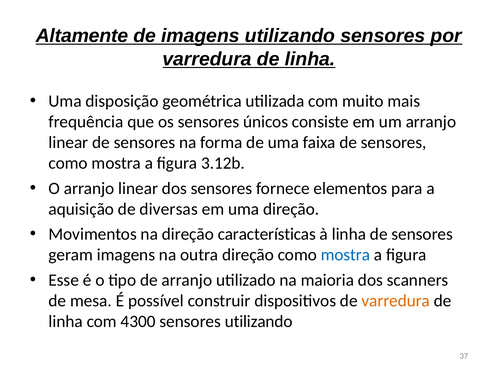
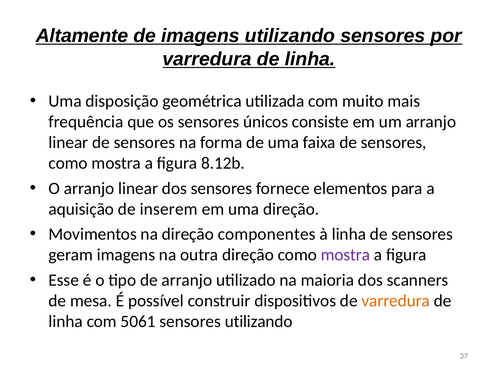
3.12b: 3.12b -> 8.12b (223, 163)
diversas: diversas -> inserem (169, 209)
características: características -> componentes (267, 235)
mostra colour: blue -> purple (345, 255)
4300: 4300 -> 5061 (138, 322)
